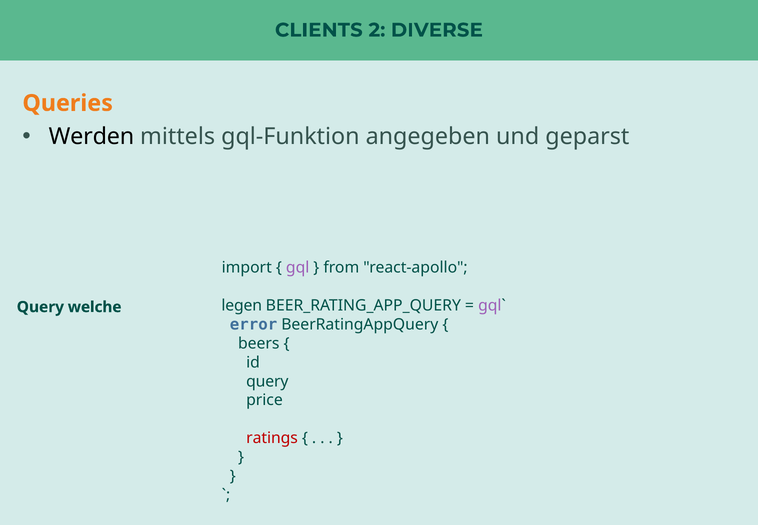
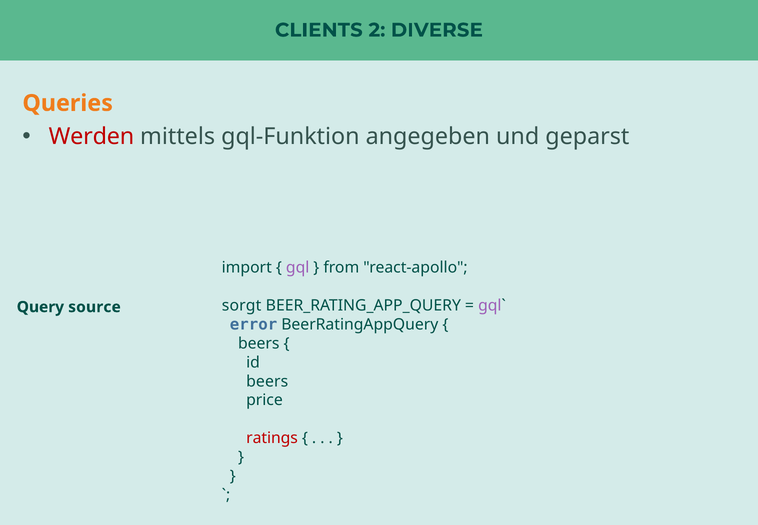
Werden colour: black -> red (91, 137)
legen: legen -> sorgt (242, 305)
welche: welche -> source (94, 307)
query: query -> beers (267, 381)
